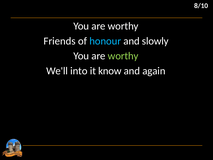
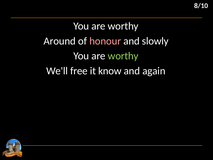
Friends: Friends -> Around (60, 41)
honour colour: light blue -> pink (105, 41)
into: into -> free (79, 71)
